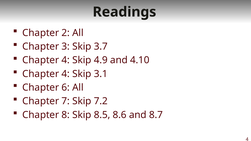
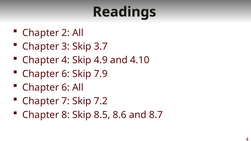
4: 4 -> 6 (66, 74)
3.1: 3.1 -> 7.9 (101, 74)
